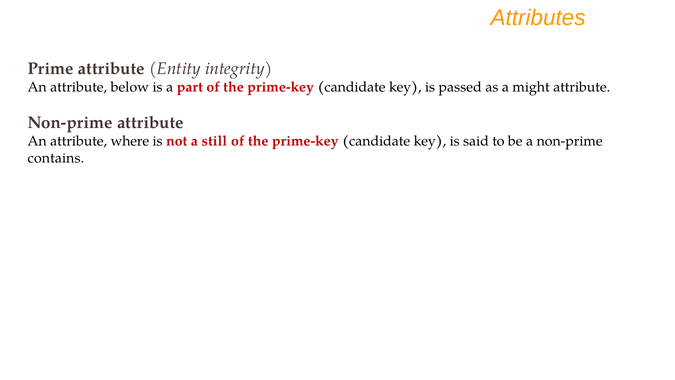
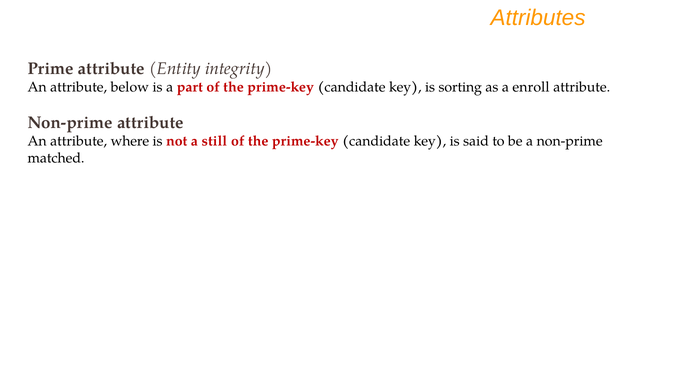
passed: passed -> sorting (460, 87)
might: might -> enroll (531, 87)
contains: contains -> matched (56, 158)
